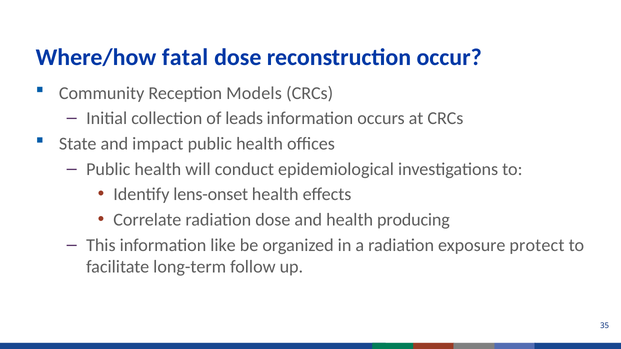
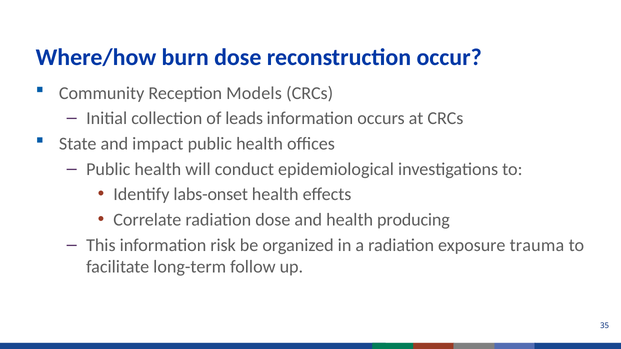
fatal: fatal -> burn (185, 57)
lens-onset: lens-onset -> labs-onset (211, 195)
like: like -> risk (223, 245)
protect: protect -> trauma (537, 245)
